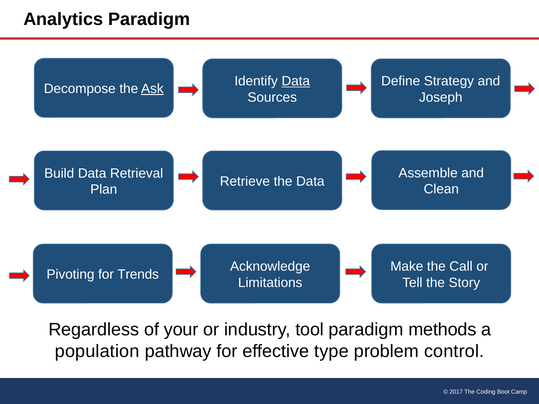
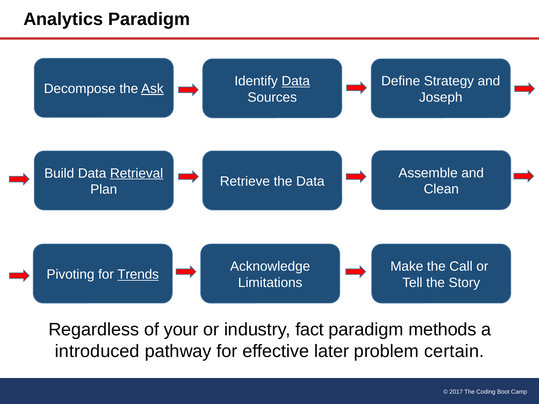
Retrieval underline: none -> present (137, 173)
Trends underline: none -> present (138, 275)
tool: tool -> fact (310, 330)
population: population -> introduced (97, 351)
type: type -> later (332, 351)
control: control -> certain (454, 351)
